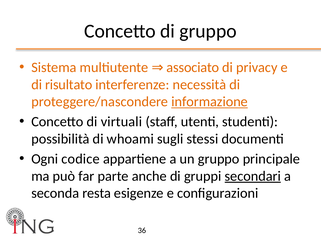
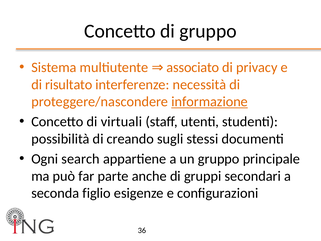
whoami: whoami -> creando (130, 139)
codice: codice -> search (81, 159)
secondari underline: present -> none (253, 176)
resta: resta -> figlio (97, 193)
